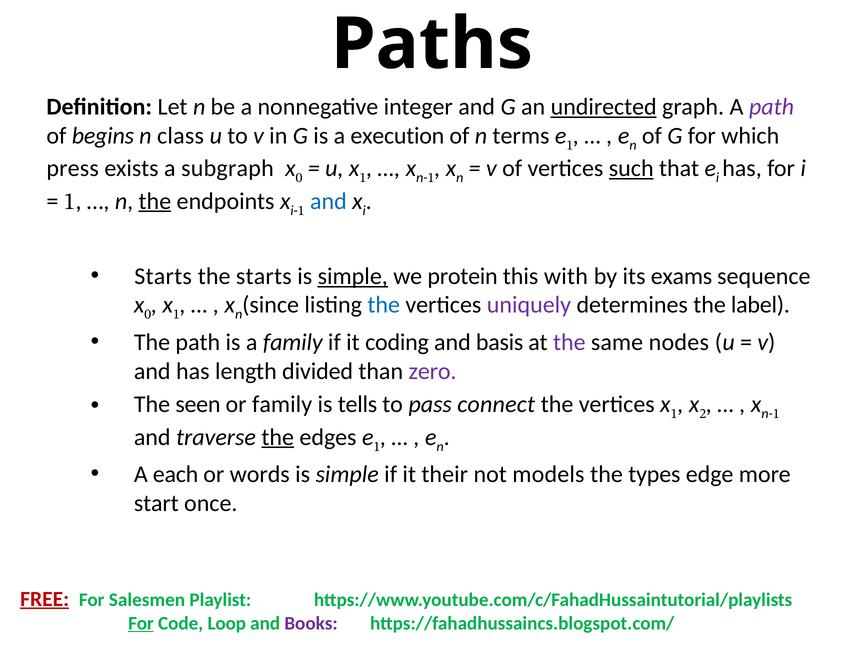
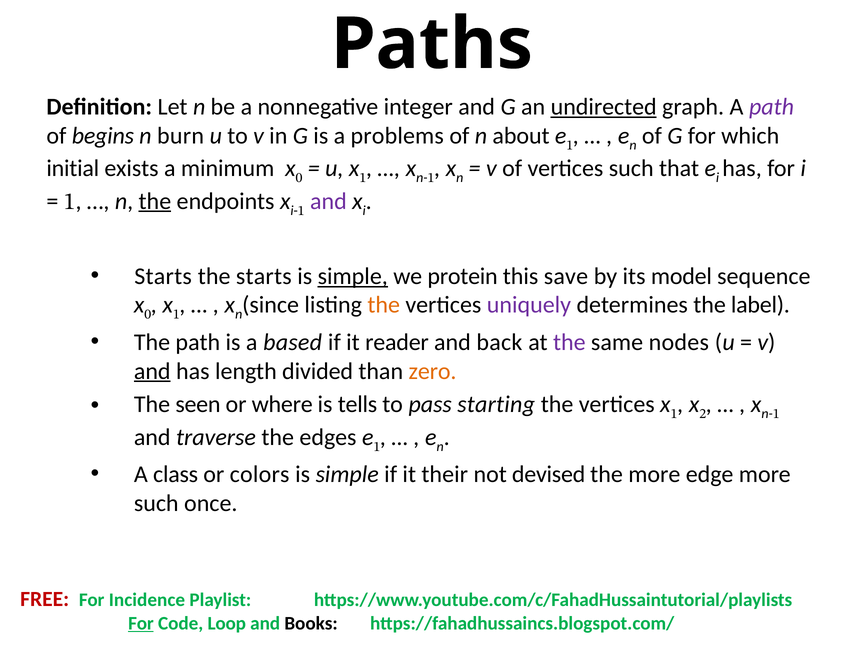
class: class -> burn (181, 136)
execution: execution -> problems (397, 136)
terms: terms -> about (521, 136)
press: press -> initial (73, 168)
subgraph: subgraph -> minimum (228, 168)
such underline: present -> none (631, 168)
and colour: blue -> purple (328, 201)
with: with -> save (566, 276)
exams: exams -> model (681, 276)
the colour: blue -> orange (384, 305)
a family: family -> based (293, 342)
coding: coding -> reader (397, 342)
basis: basis -> back (499, 342)
and underline: none -> present (152, 371)
zero colour: purple -> orange (433, 371)
or family: family -> where (282, 404)
connect: connect -> starting (496, 404)
the underline: present -> none (278, 437)
each: each -> class (176, 474)
words: words -> colors (260, 474)
models: models -> devised (549, 474)
the types: types -> more (654, 474)
start: start -> such (156, 503)
FREE underline: present -> none (45, 599)
Salesmen: Salesmen -> Incidence (147, 600)
Books colour: purple -> black (311, 623)
